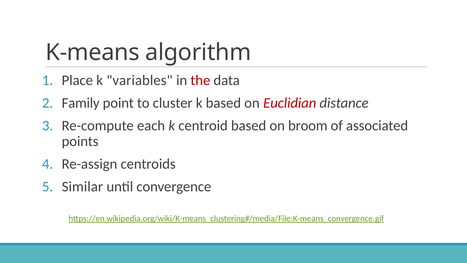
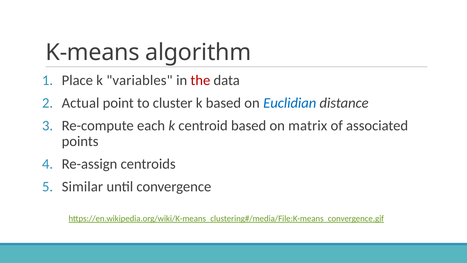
Family: Family -> Actual (81, 103)
Euclidian colour: red -> blue (290, 103)
broom: broom -> matrix (308, 125)
